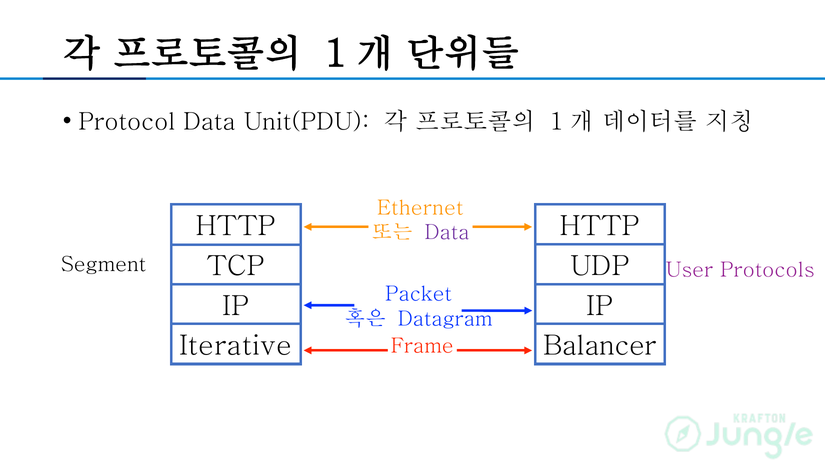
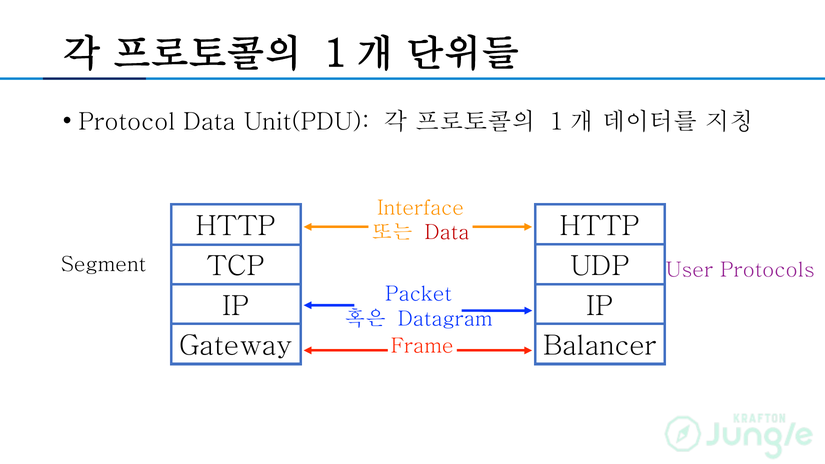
Ethernet: Ethernet -> Interface (421, 208)
Data colour: purple -> red (447, 233)
Iterative: Iterative -> Gateway (236, 346)
